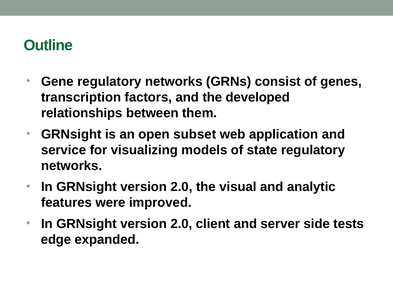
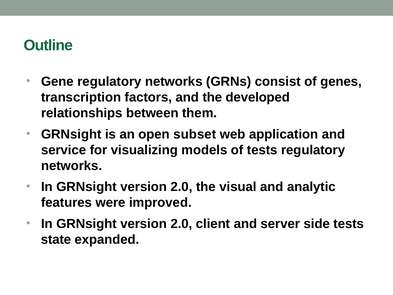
of state: state -> tests (262, 150)
edge: edge -> state (56, 239)
